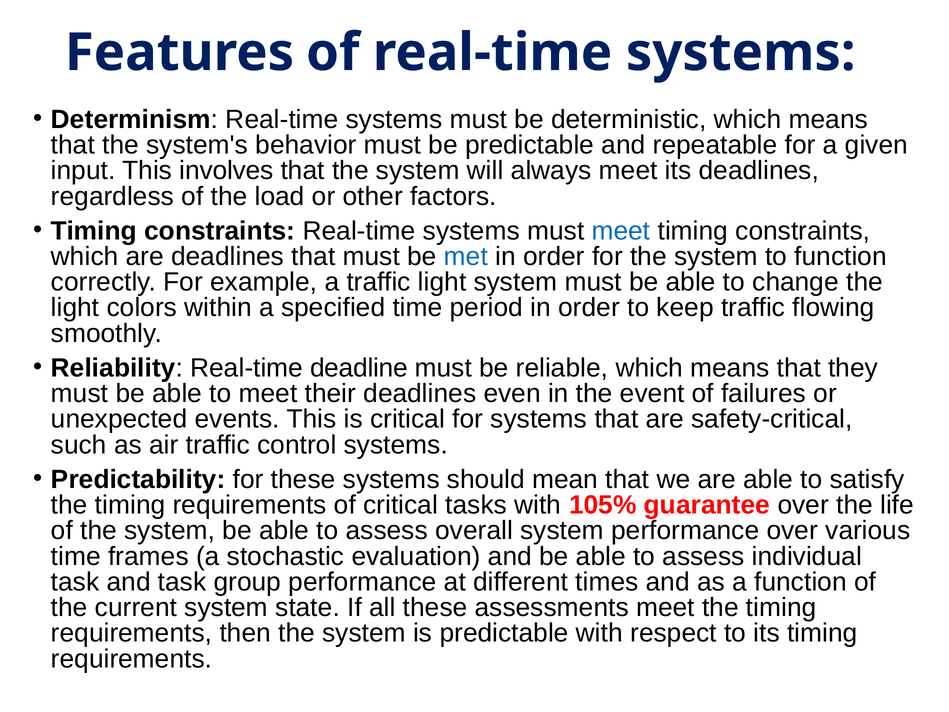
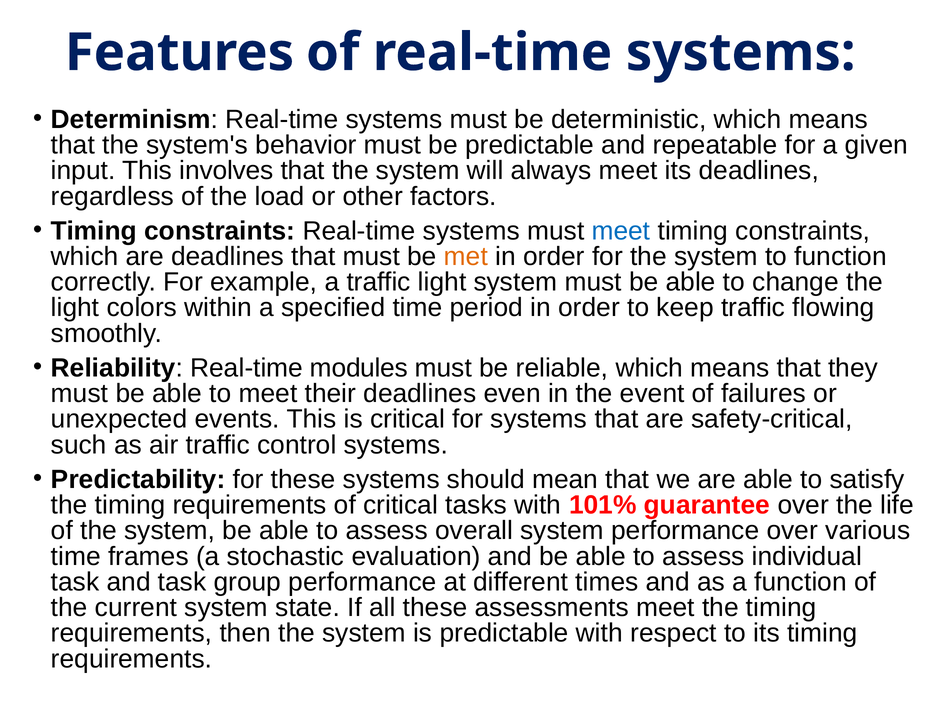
met colour: blue -> orange (466, 256)
deadline: deadline -> modules (359, 368)
105%: 105% -> 101% (603, 505)
